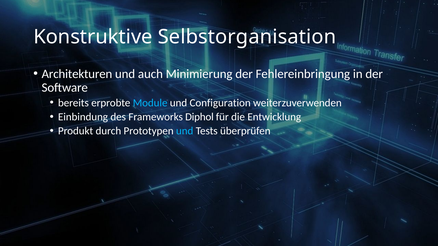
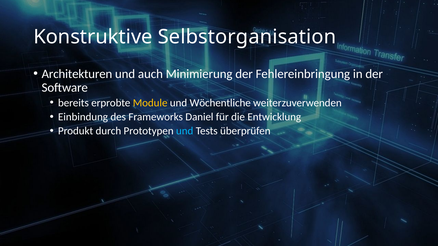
Module colour: light blue -> yellow (150, 103)
Configuration: Configuration -> Wöchentliche (220, 103)
Diphol: Diphol -> Daniel (199, 117)
